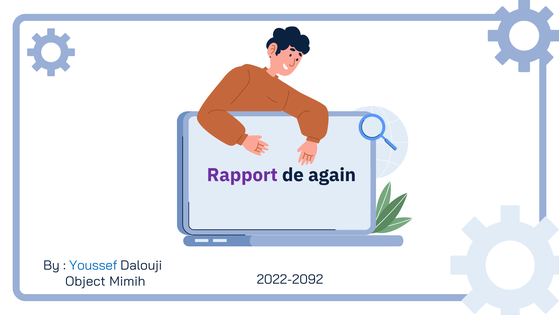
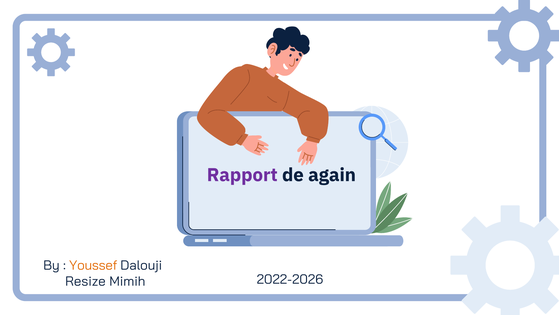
Youssef colour: blue -> orange (93, 265)
Object: Object -> Resize (85, 281)
2022-2092: 2022-2092 -> 2022-2026 (290, 279)
